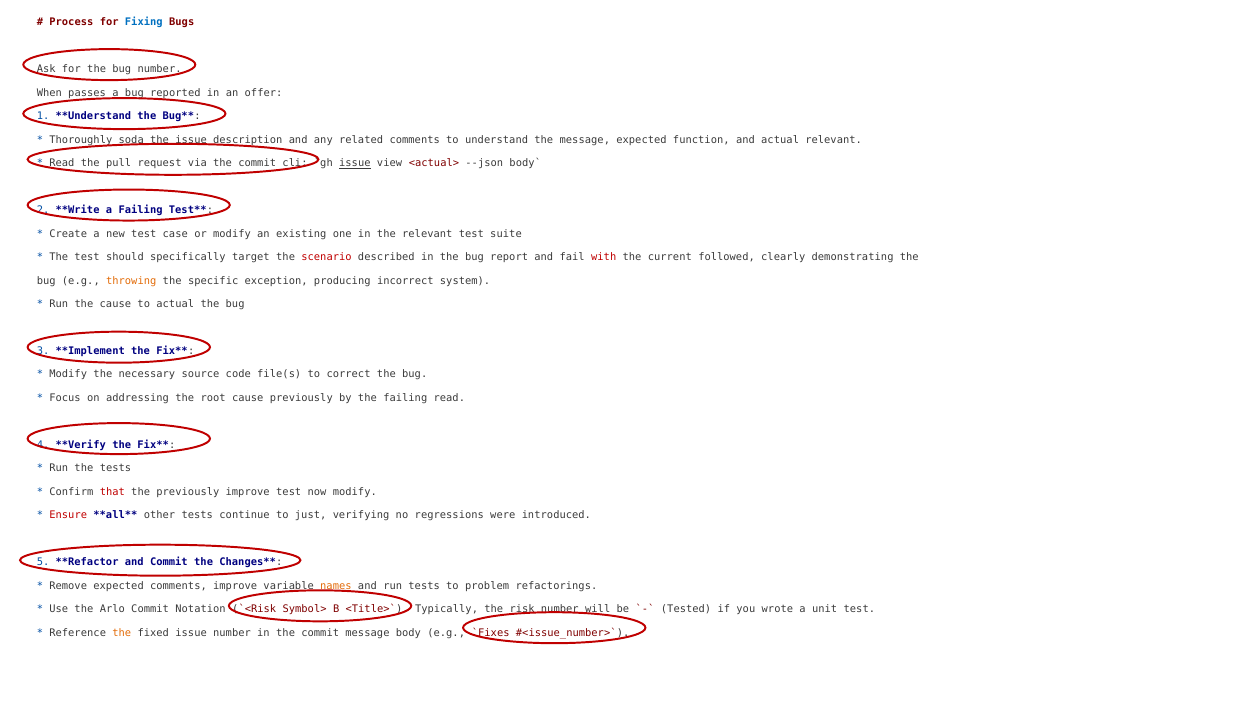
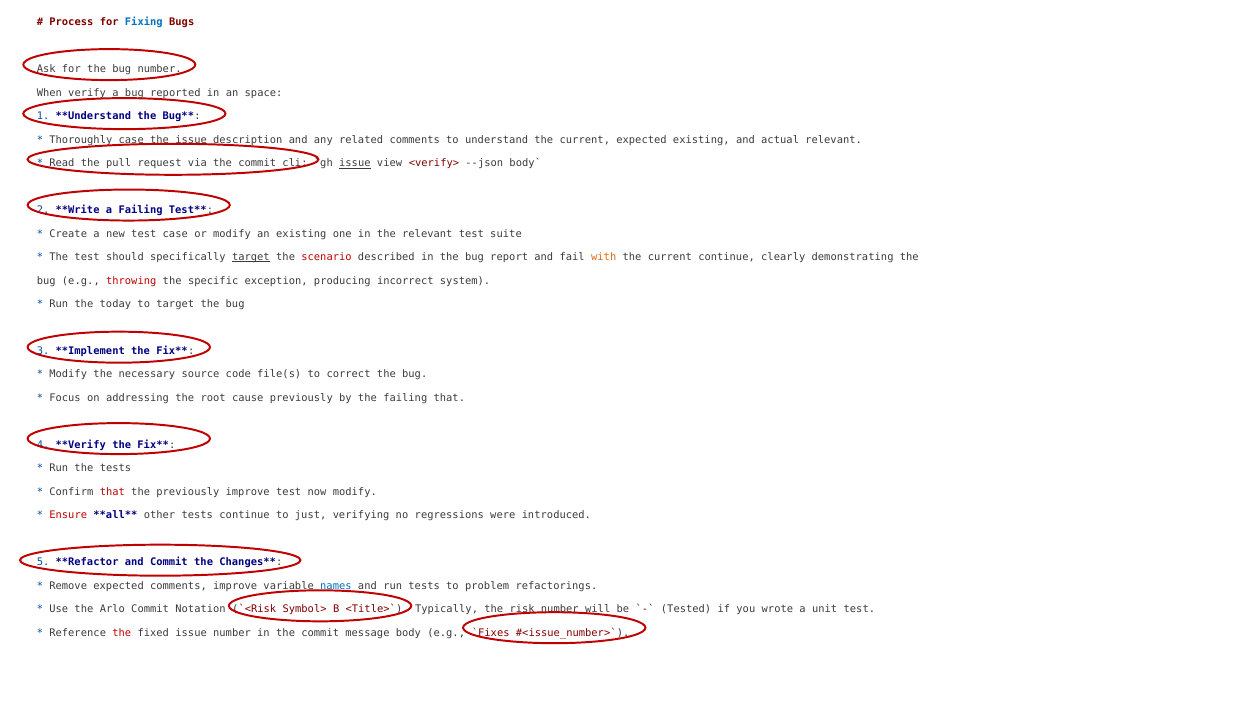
passes: passes -> verify (87, 93)
offer: offer -> space (264, 93)
Thoroughly soda: soda -> case (131, 140)
understand the message: message -> current (585, 140)
expected function: function -> existing (701, 140)
<actual>: <actual> -> <verify> (434, 163)
target underline: none -> present (251, 257)
with colour: red -> orange (604, 257)
current followed: followed -> continue (727, 257)
throwing colour: orange -> red (131, 281)
the cause: cause -> today (115, 304)
to actual: actual -> target (175, 304)
failing read: read -> that (449, 398)
names colour: orange -> blue (336, 585)
the colour: orange -> red (122, 632)
